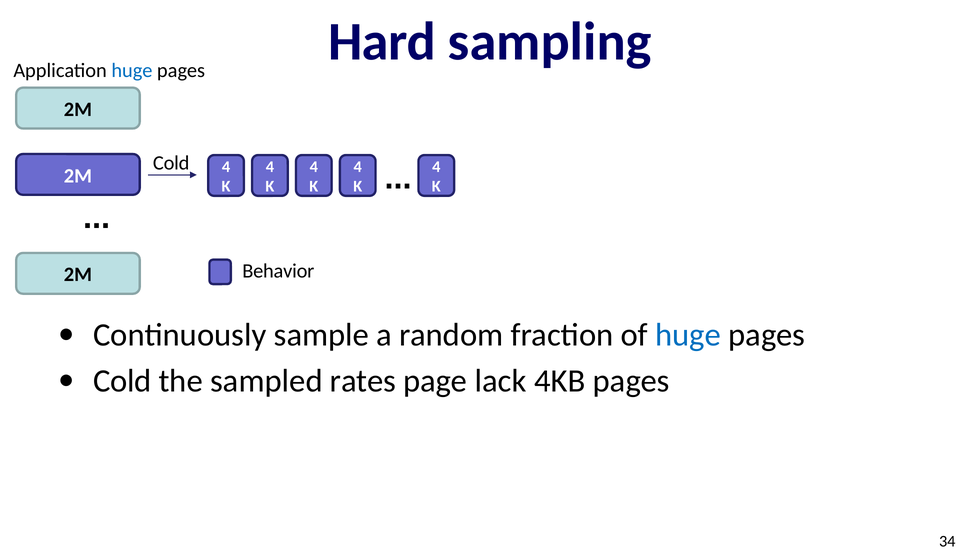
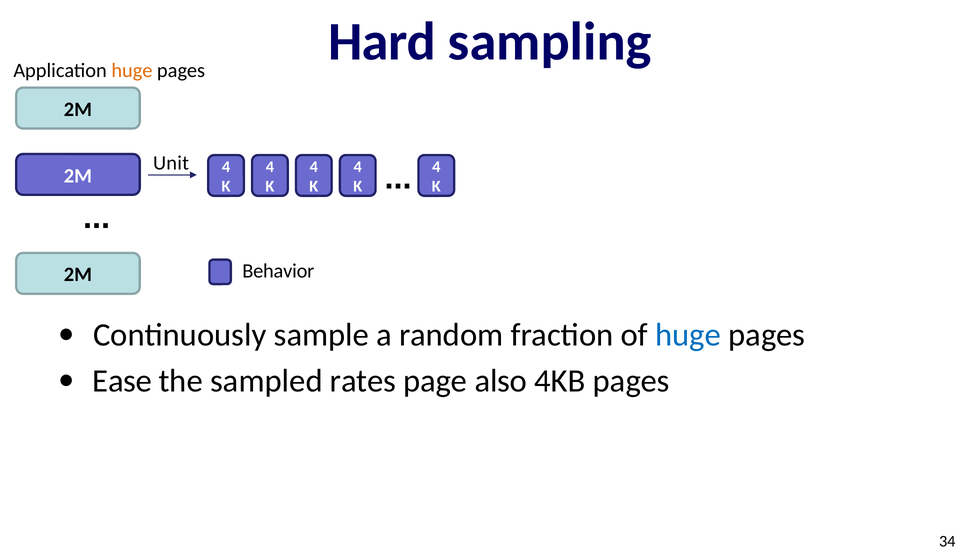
huge colour: blue -> orange (132, 70)
Cold: Cold -> Unit (171, 163)
Cold: Cold -> Ease (122, 381)
lack: lack -> also (501, 381)
